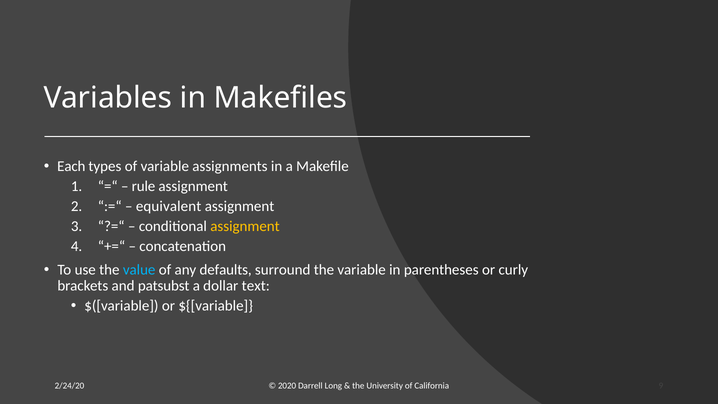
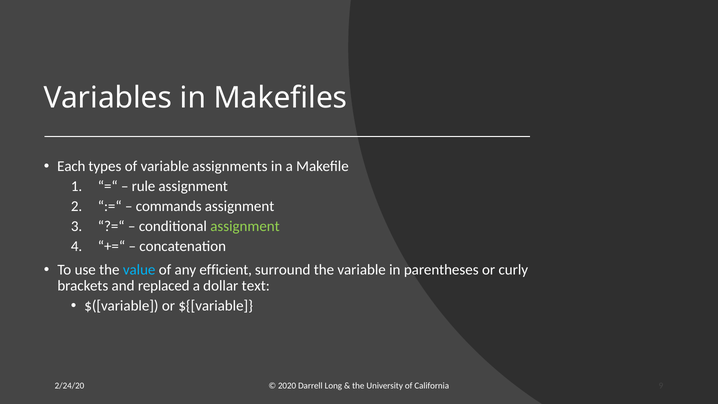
equivalent: equivalent -> commands (169, 206)
assignment colour: yellow -> light green (245, 226)
defaults: defaults -> efficient (226, 270)
patsubst: patsubst -> replaced (164, 286)
